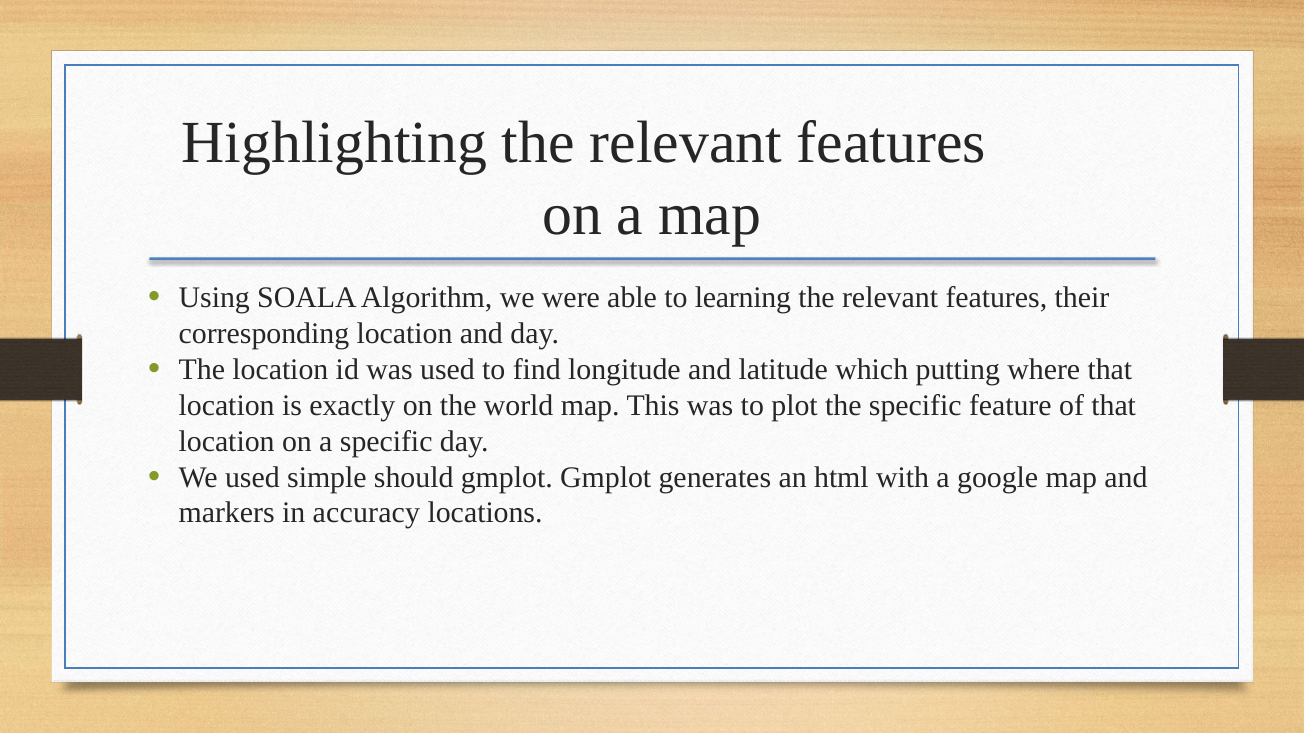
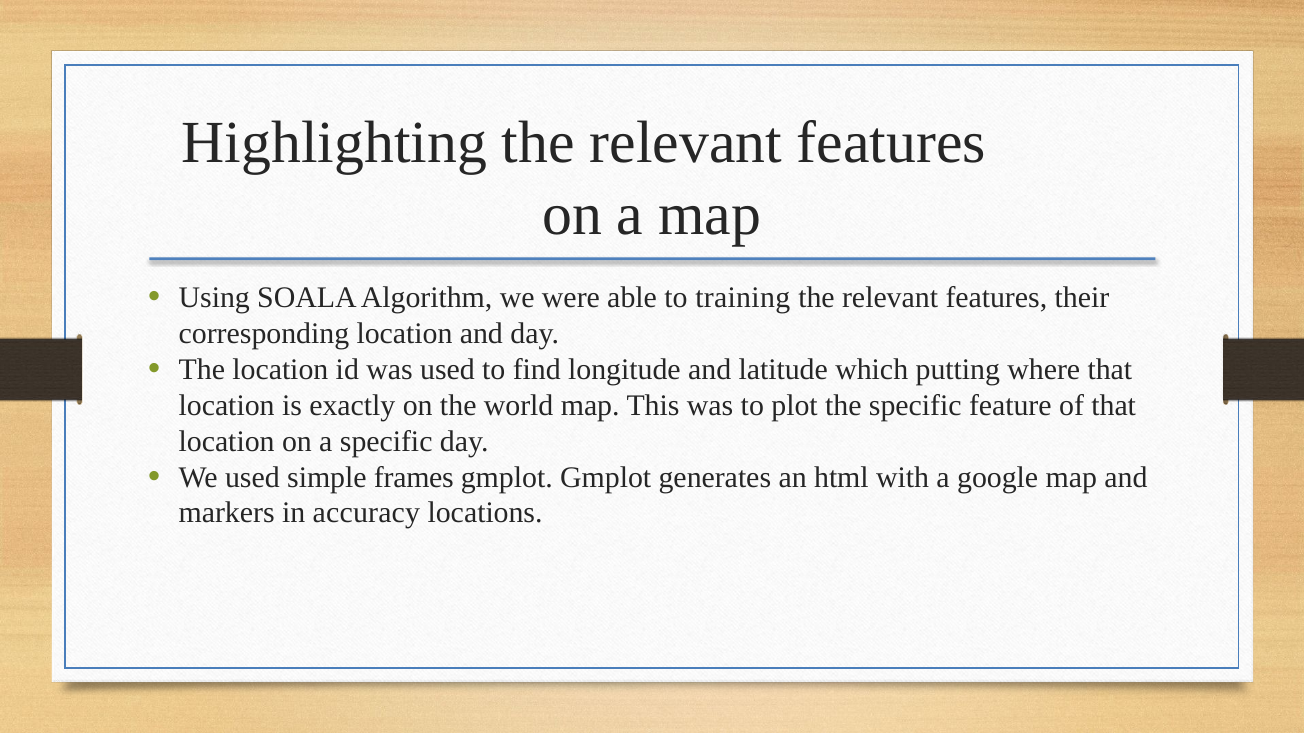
learning: learning -> training (743, 298)
should: should -> frames (414, 478)
